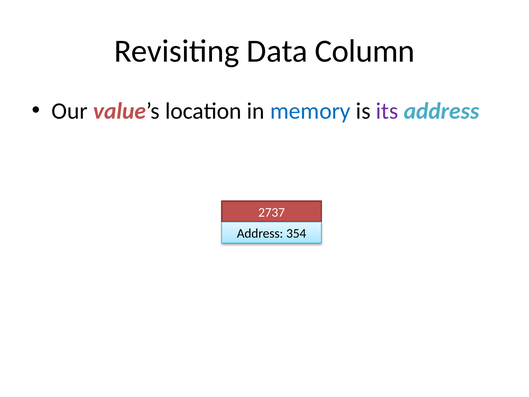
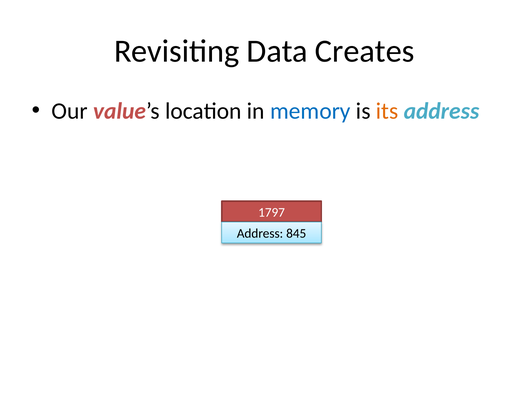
Column: Column -> Creates (365, 51)
its colour: purple -> orange (387, 111)
2737: 2737 -> 1797 (272, 212)
354: 354 -> 845 (296, 233)
